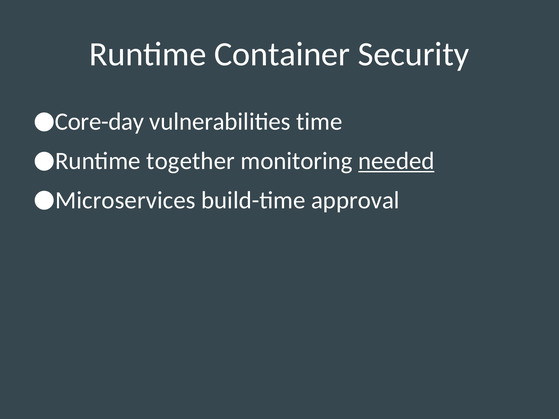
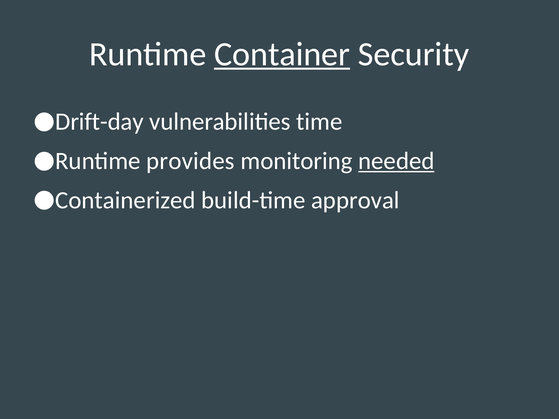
Container underline: none -> present (282, 54)
Core-day: Core-day -> Drift-day (99, 122)
together: together -> provides (190, 161)
Microservices: Microservices -> Containerized (125, 200)
